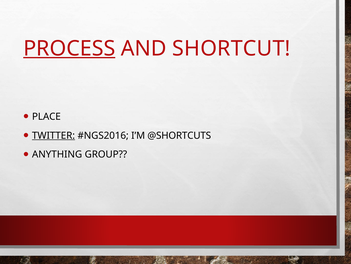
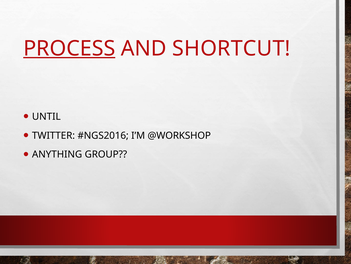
PLACE: PLACE -> UNTIL (46, 116)
TWITTER underline: present -> none (53, 135)
@SHORTCUTS: @SHORTCUTS -> @WORKSHOP (179, 135)
